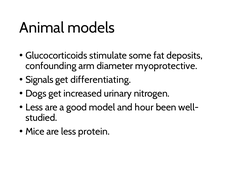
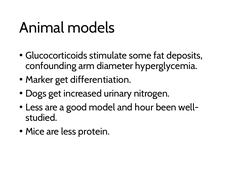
myoprotective: myoprotective -> hyperglycemia (166, 66)
Signals: Signals -> Marker (39, 80)
differentiating: differentiating -> differentiation (101, 80)
